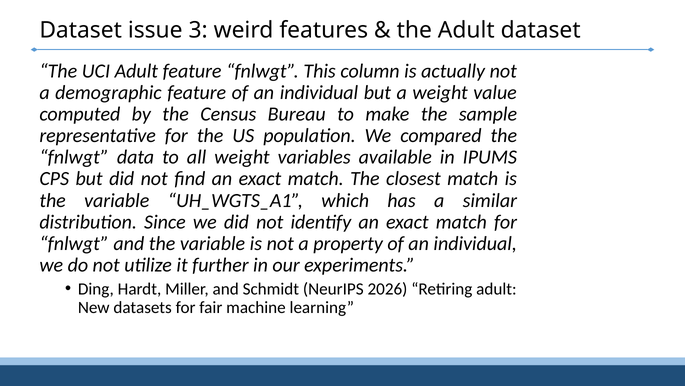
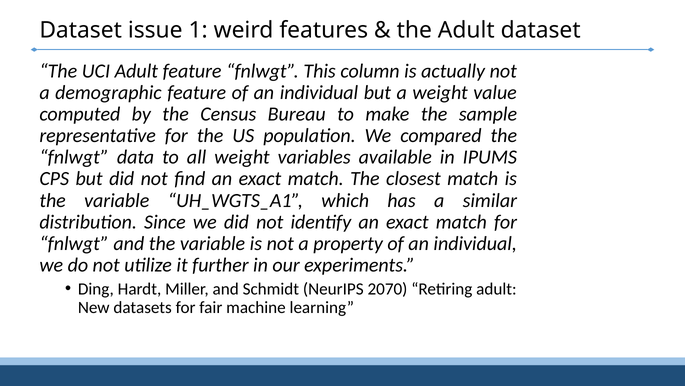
3: 3 -> 1 (198, 30)
2026: 2026 -> 2070 (387, 288)
